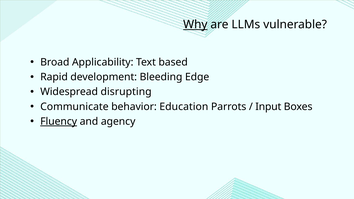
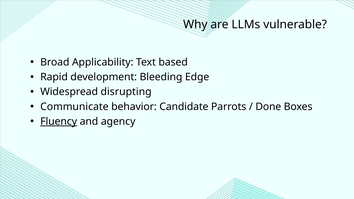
Why underline: present -> none (195, 25)
Education: Education -> Candidate (184, 107)
Input: Input -> Done (268, 107)
